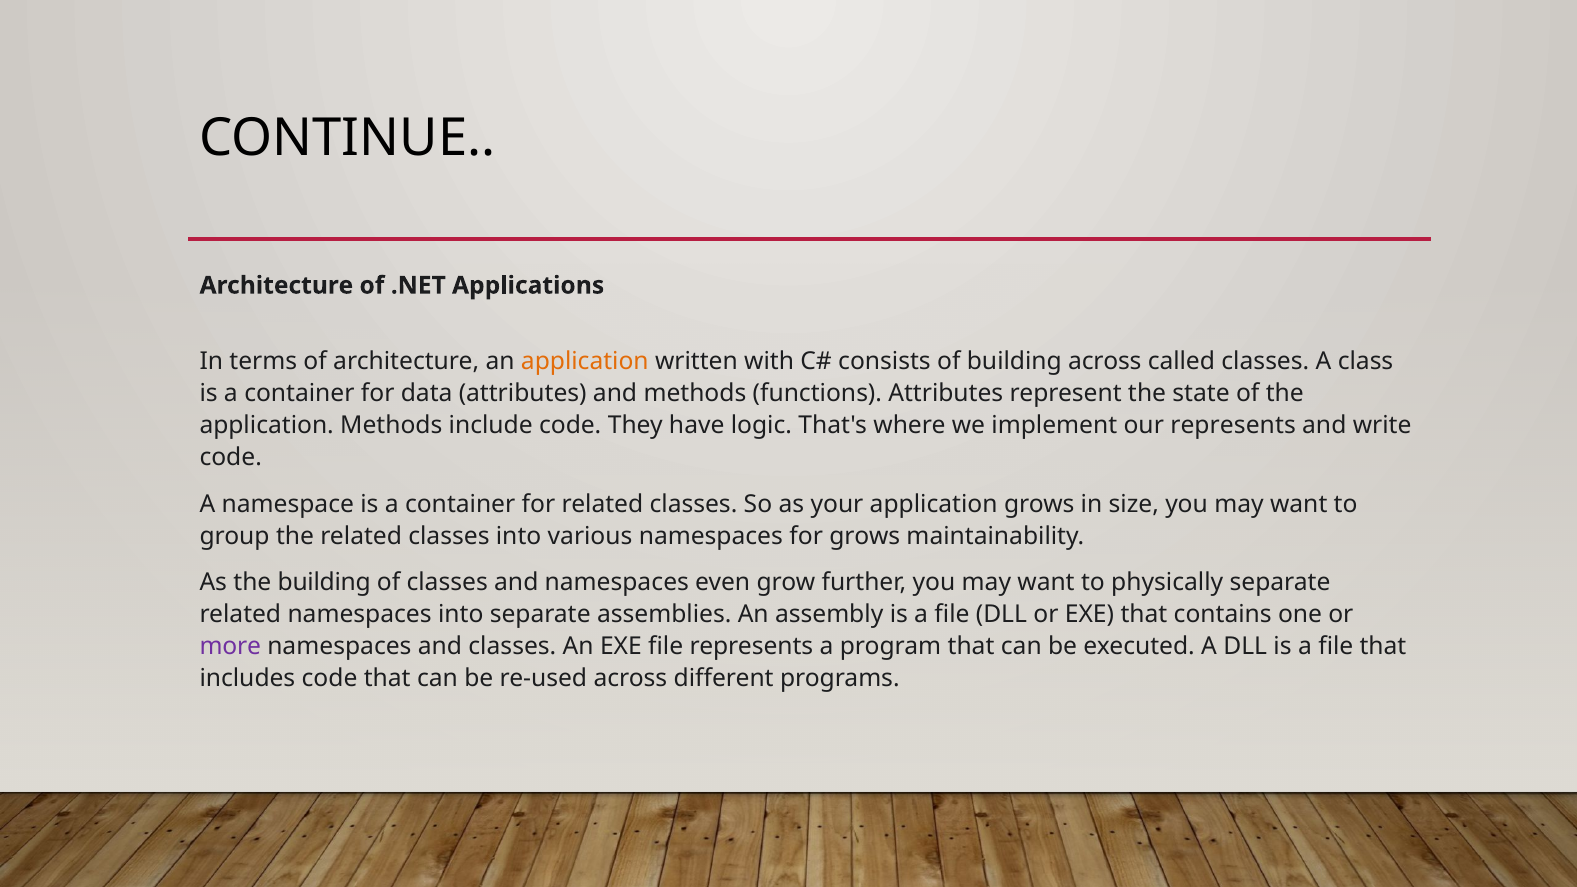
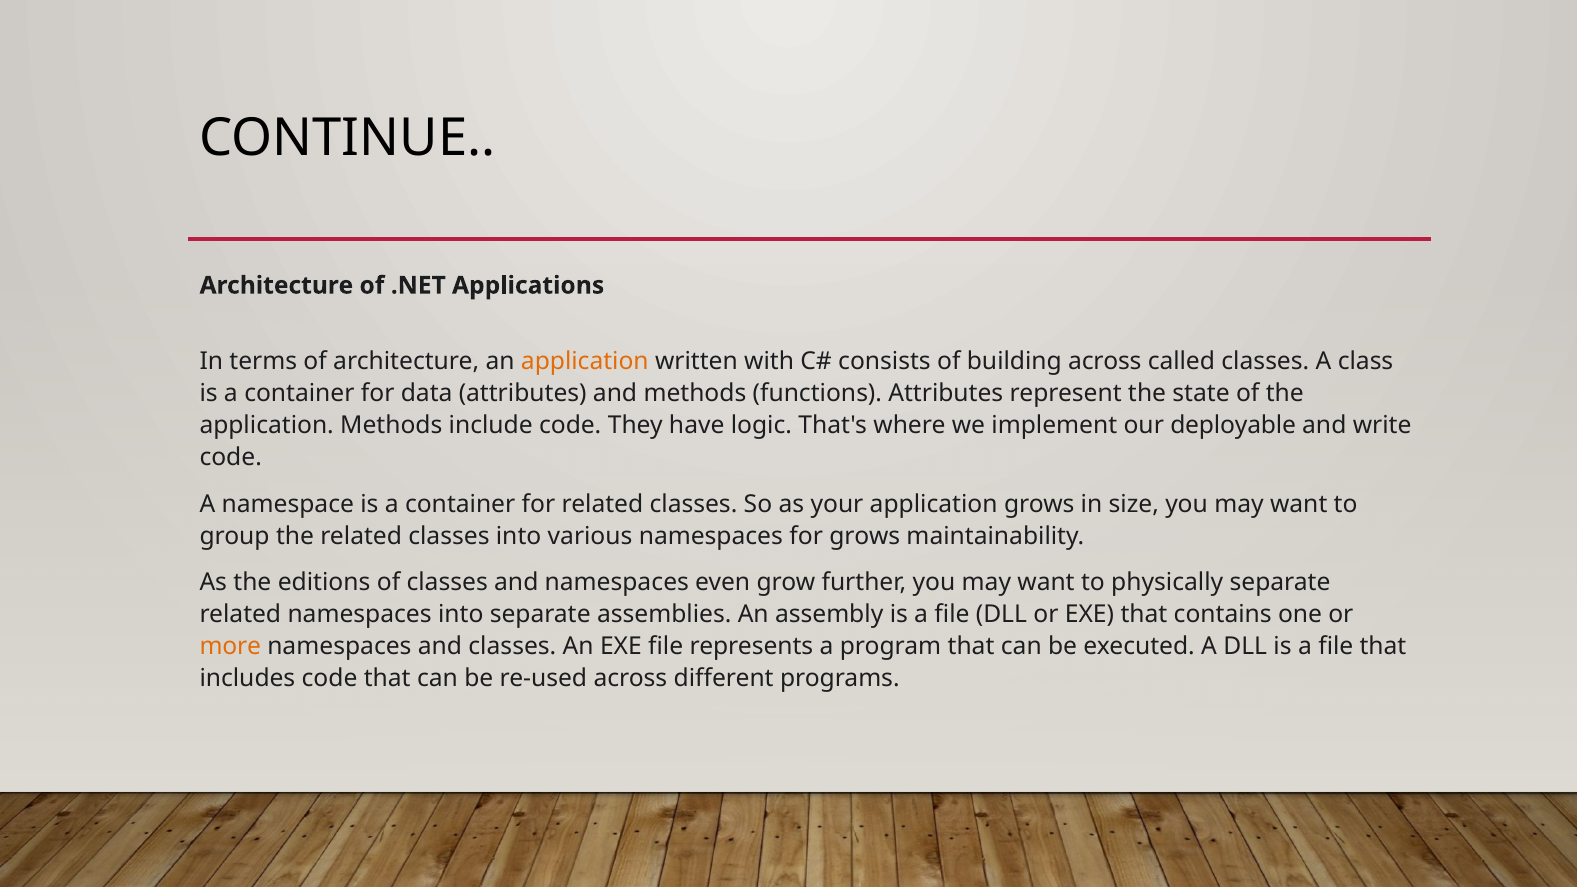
our represents: represents -> deployable (1233, 425)
the building: building -> editions (324, 583)
more colour: purple -> orange (230, 646)
